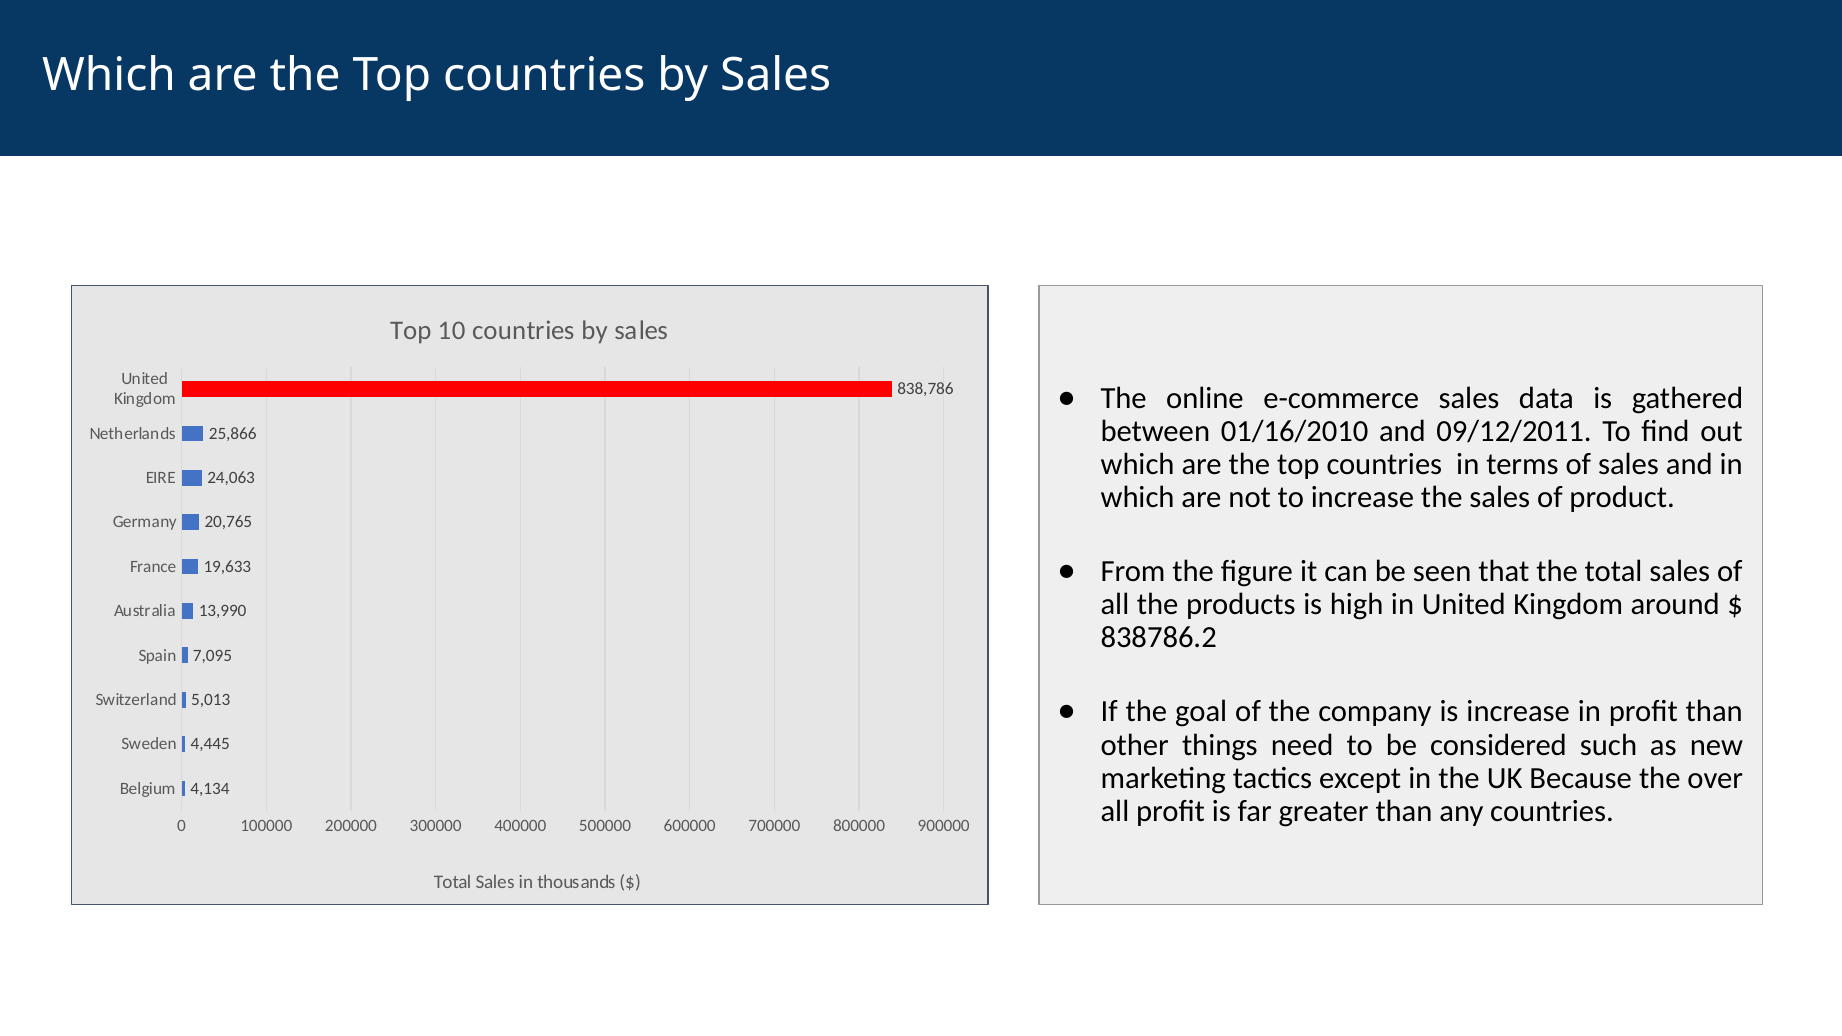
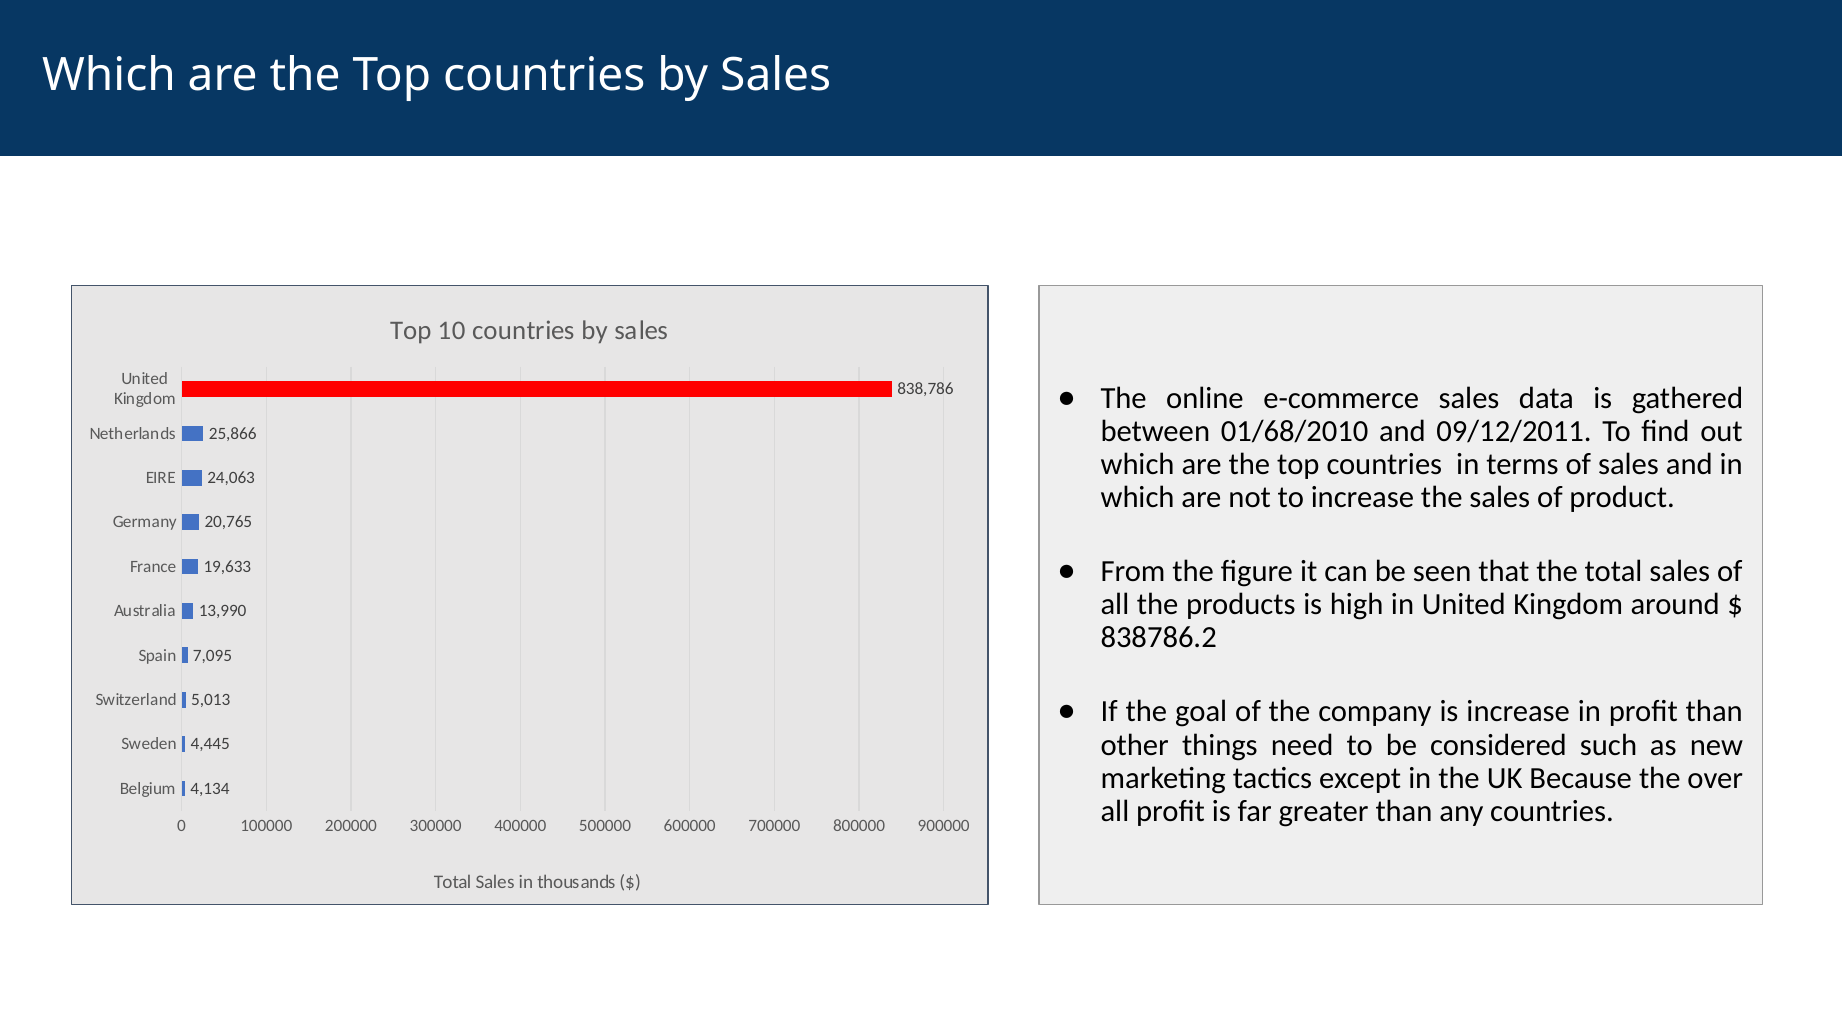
01/16/2010: 01/16/2010 -> 01/68/2010 (1295, 431)
